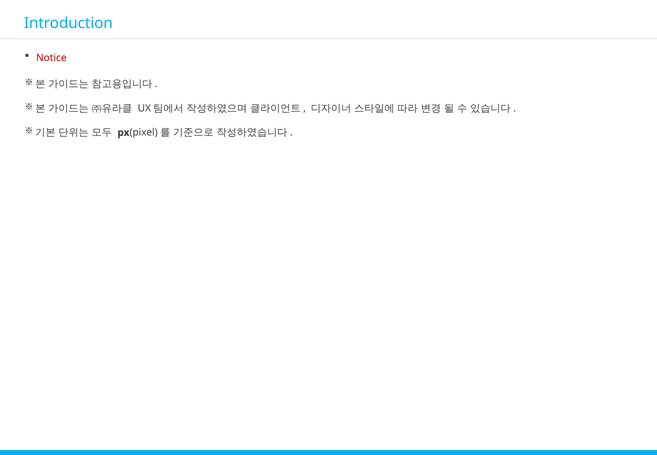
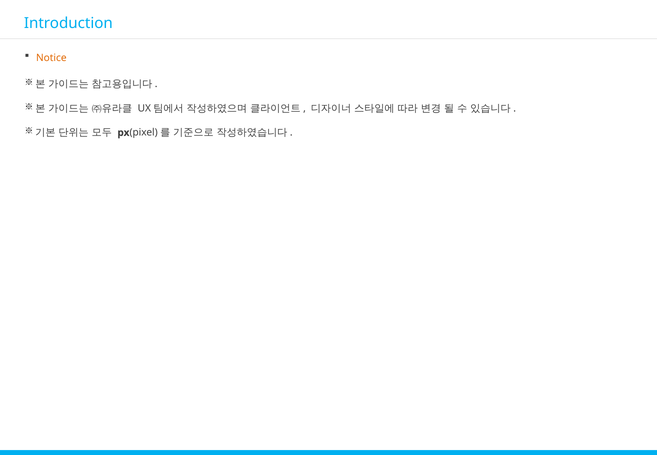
Notice colour: red -> orange (51, 58)
